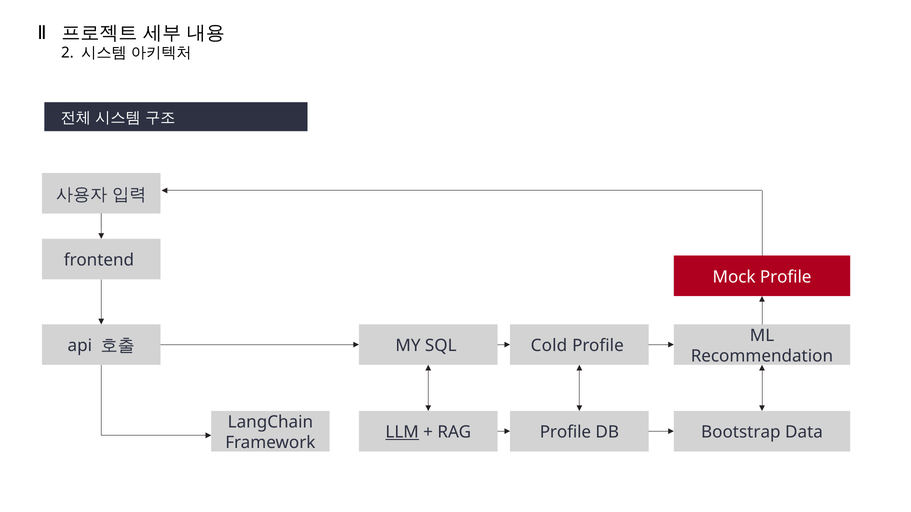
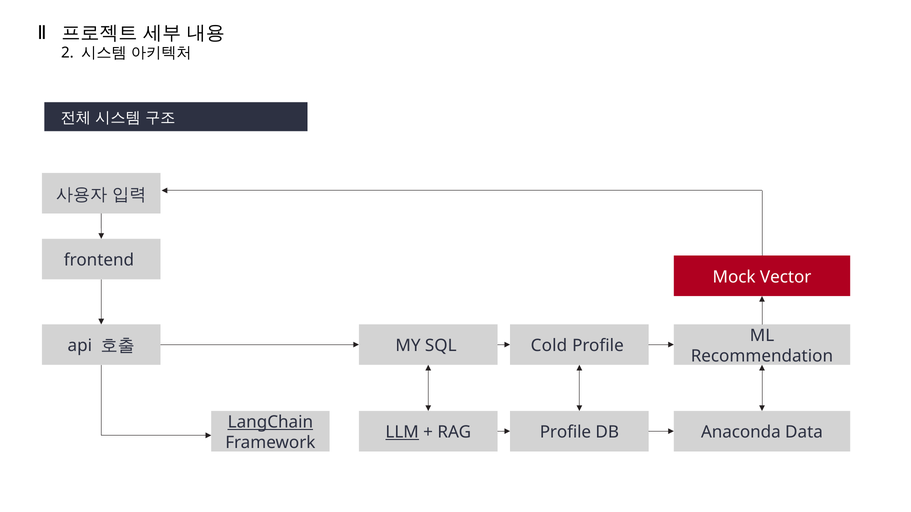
Mock Profile: Profile -> Vector (786, 277)
LangChain underline: none -> present (270, 422)
Bootstrap: Bootstrap -> Anaconda (741, 433)
